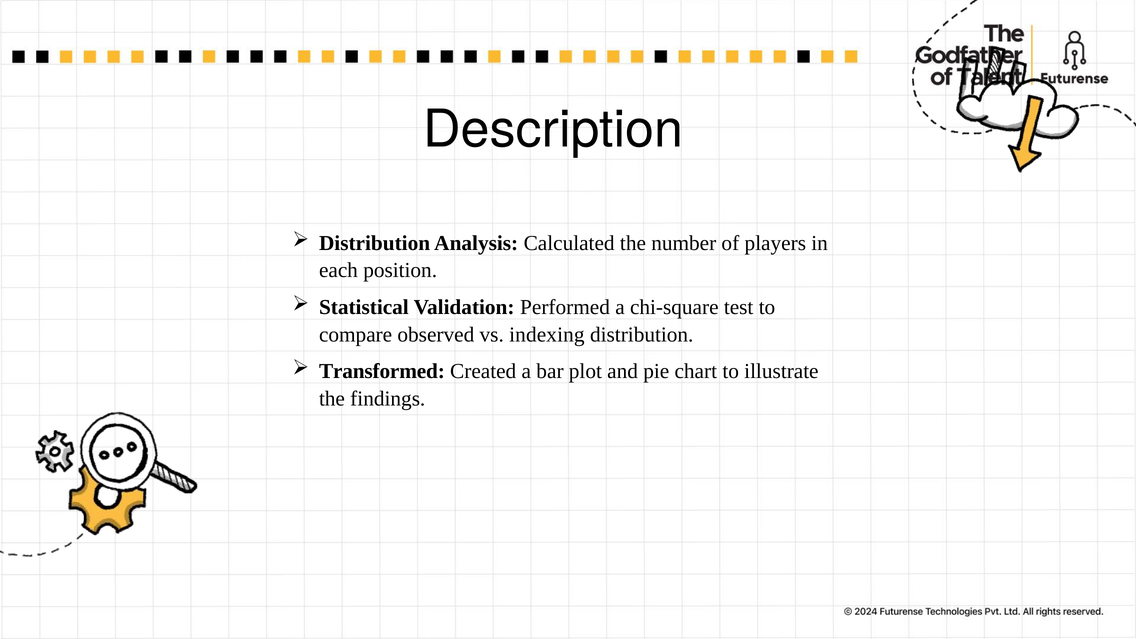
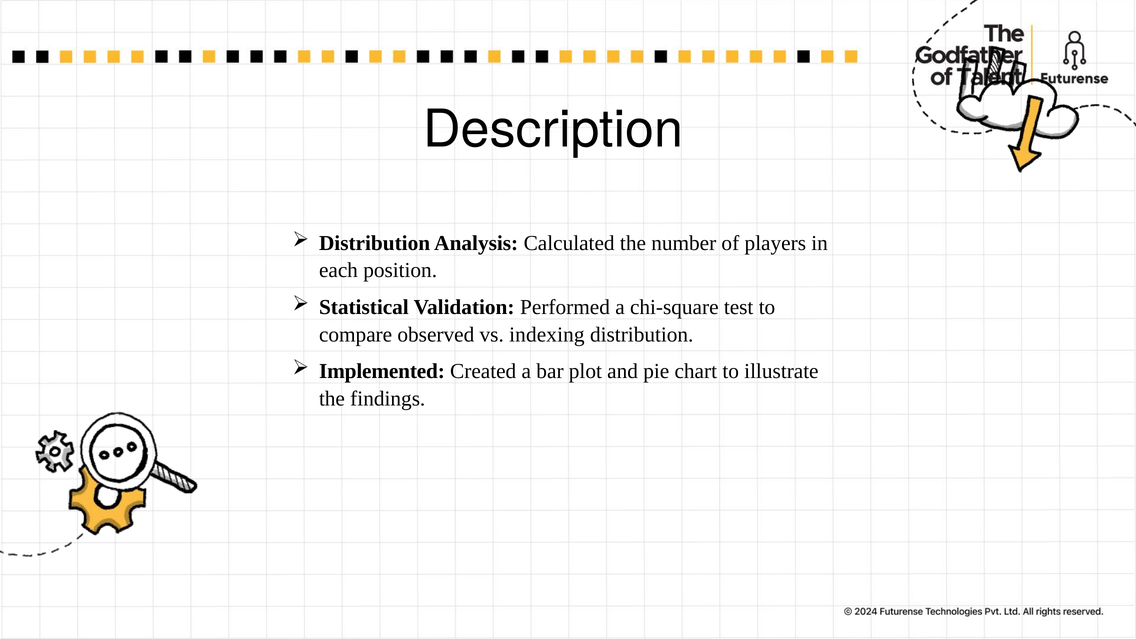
Transformed: Transformed -> Implemented (382, 371)
